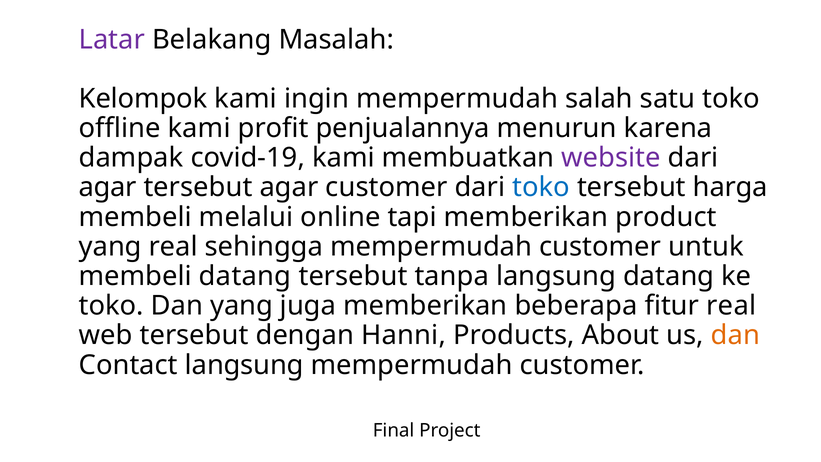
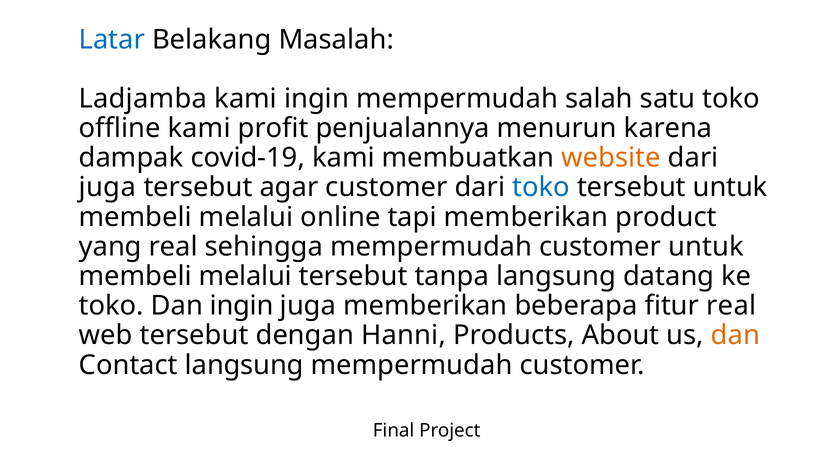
Latar colour: purple -> blue (112, 40)
Kelompok: Kelompok -> Ladjamba (143, 99)
website colour: purple -> orange (611, 158)
agar: agar -> juga (107, 187)
tersebut harga: harga -> untuk (730, 187)
datang: datang -> melalui (245, 276)
Dan yang: yang -> ingin (242, 306)
